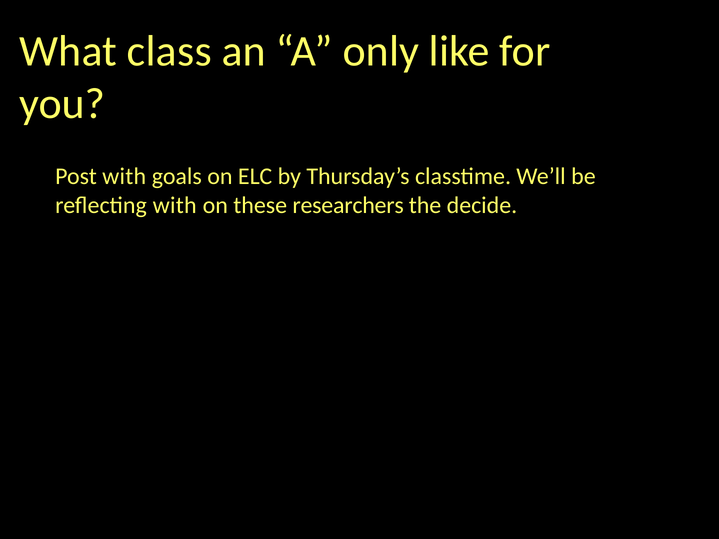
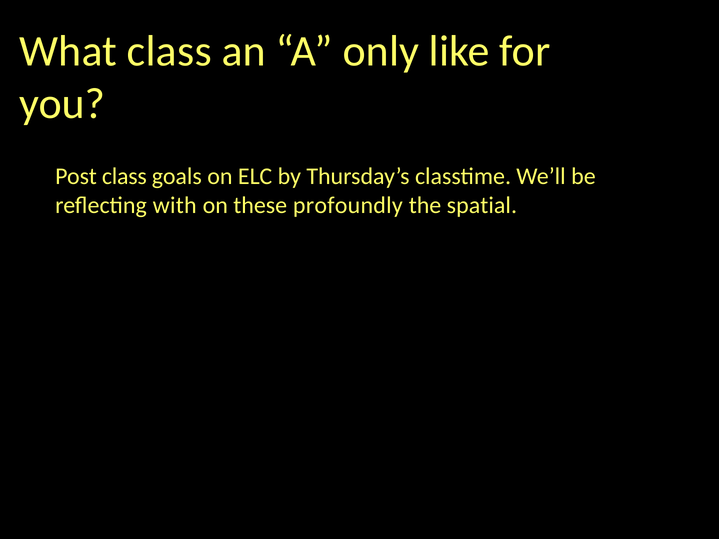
Post with: with -> class (124, 177)
researchers: researchers -> profoundly (348, 205)
decide: decide -> spatial (482, 205)
